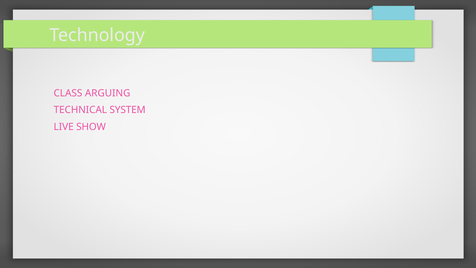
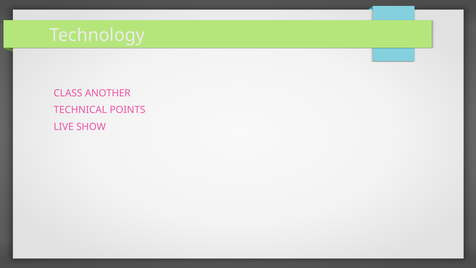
ARGUING: ARGUING -> ANOTHER (108, 93)
SYSTEM: SYSTEM -> POINTS (128, 110)
